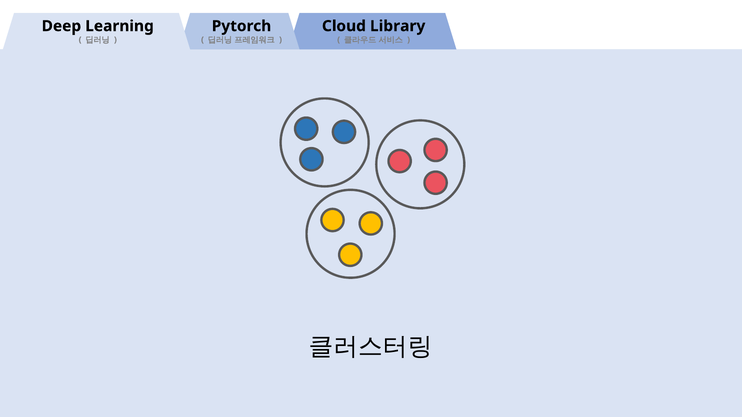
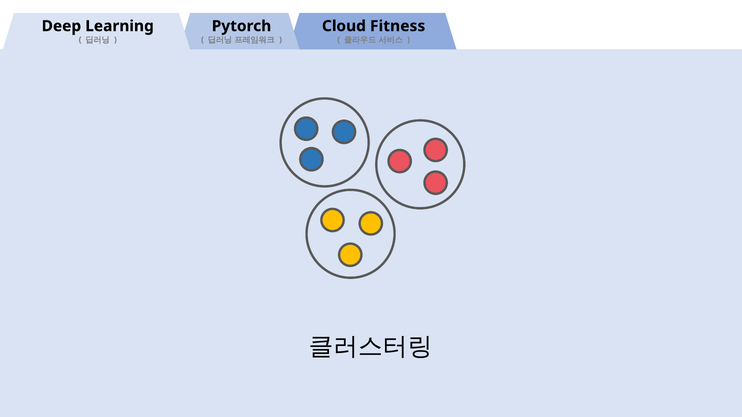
Library: Library -> Fitness (398, 26)
